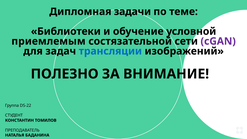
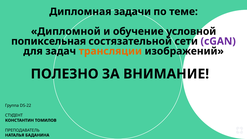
Библиотеки: Библиотеки -> Дипломной (66, 31)
приемлемым: приемлемым -> попиксельная (49, 41)
трансляции colour: blue -> orange (110, 51)
